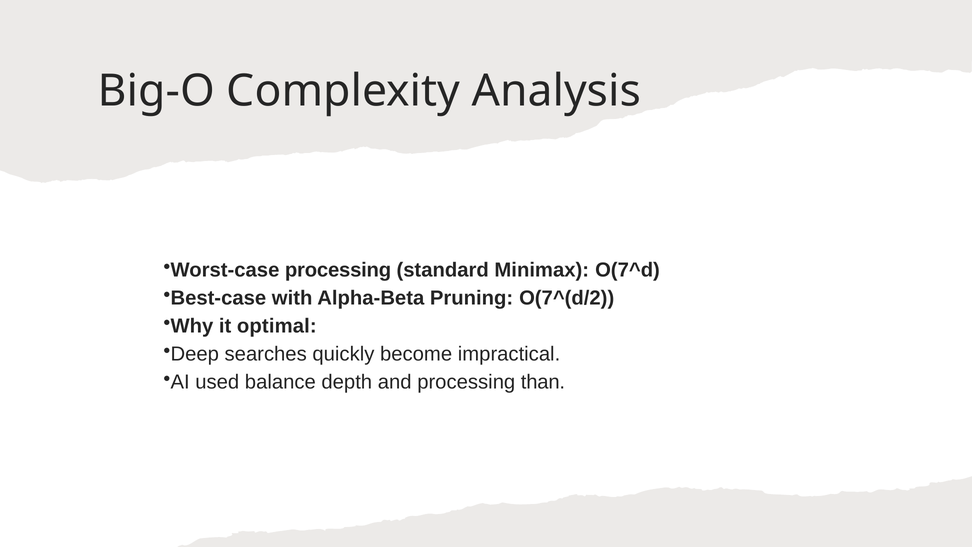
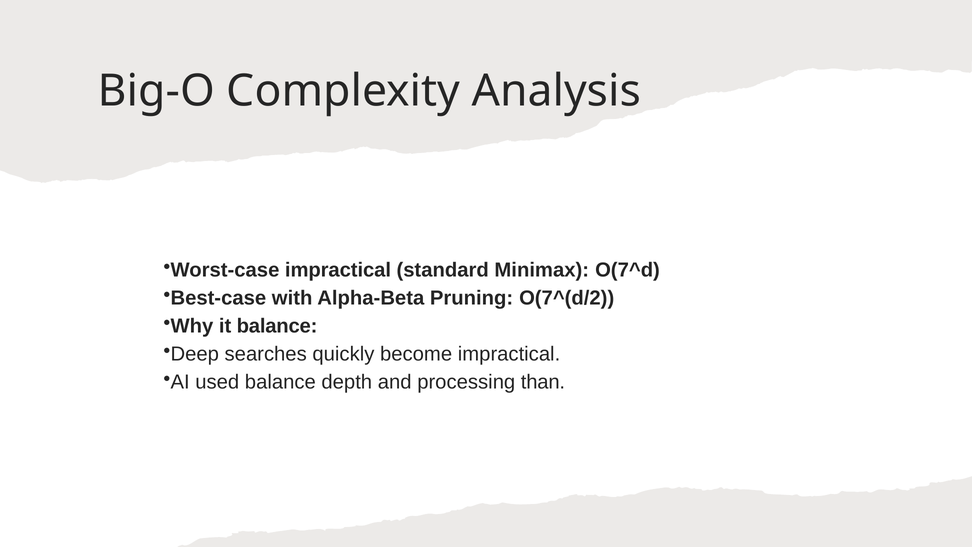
Worst-case processing: processing -> impractical (338, 270)
it optimal: optimal -> balance (277, 326)
